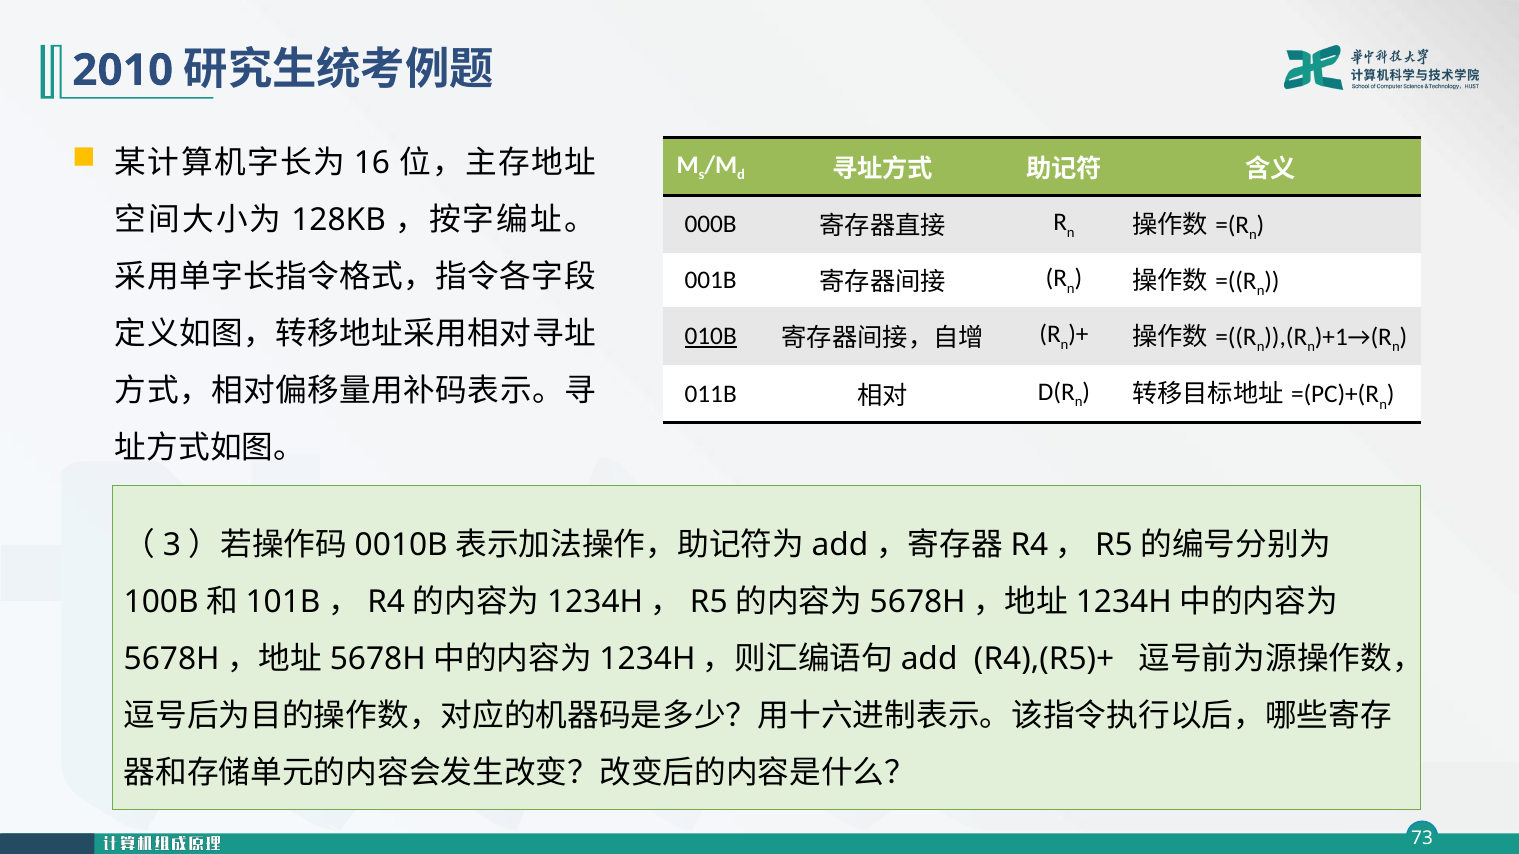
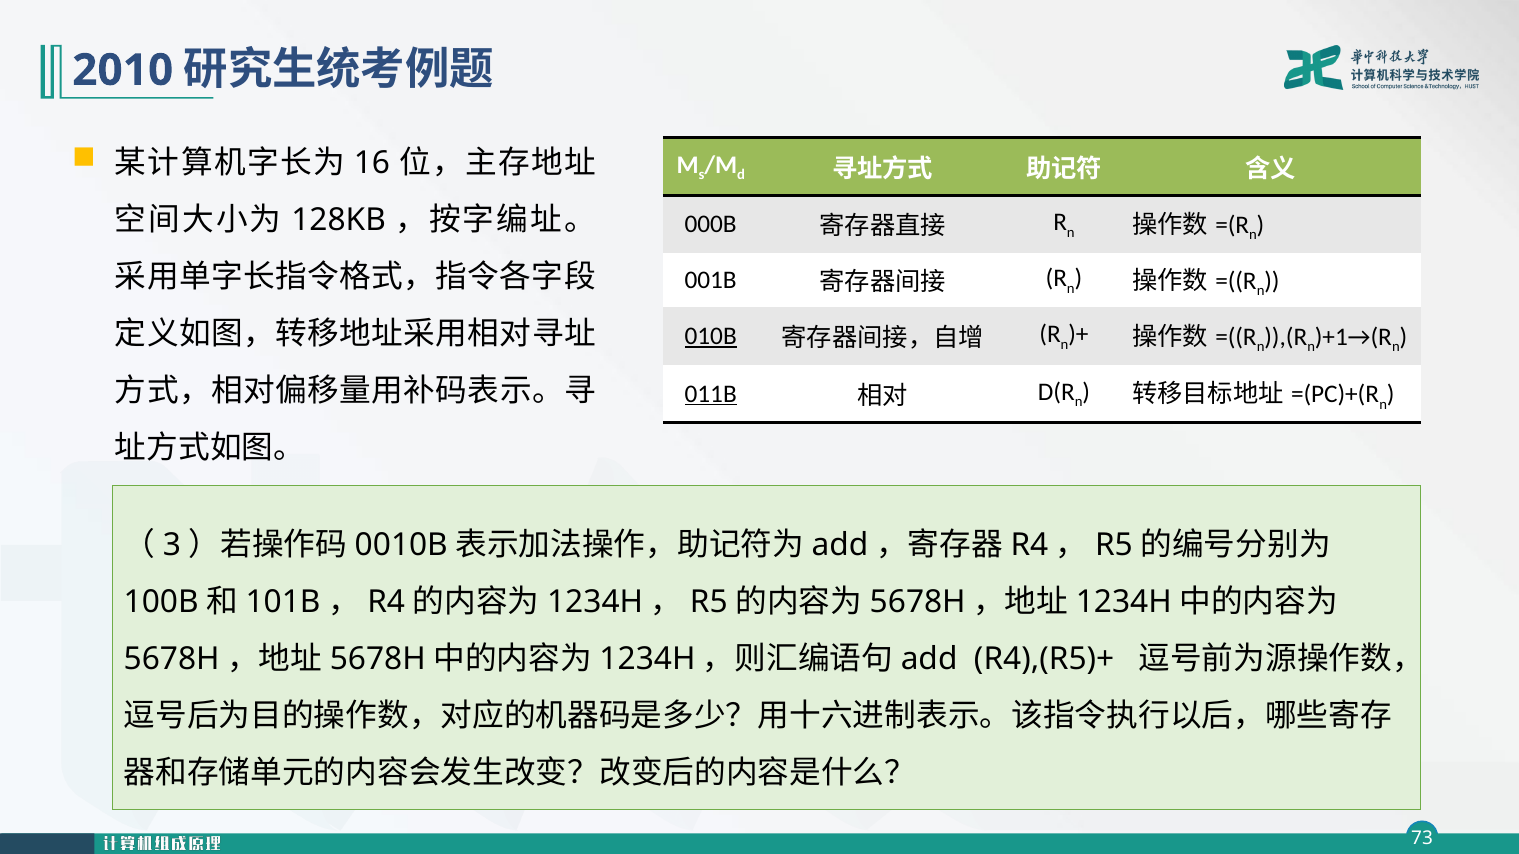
011B underline: none -> present (711, 394)
